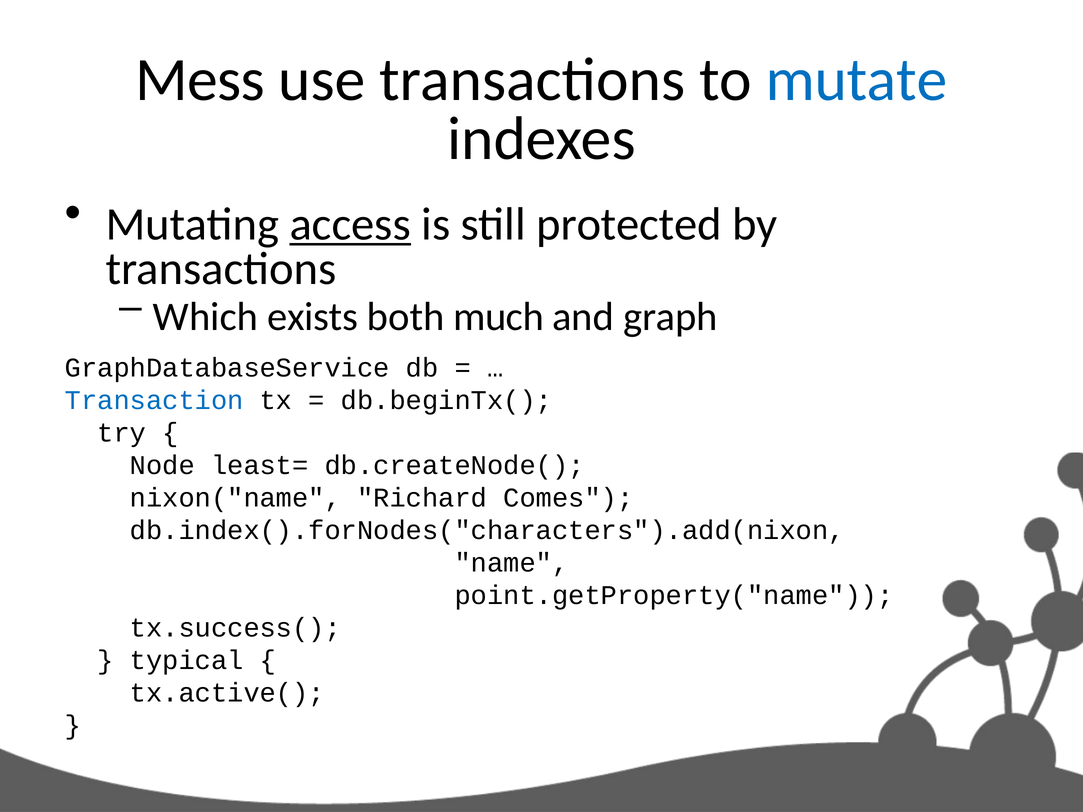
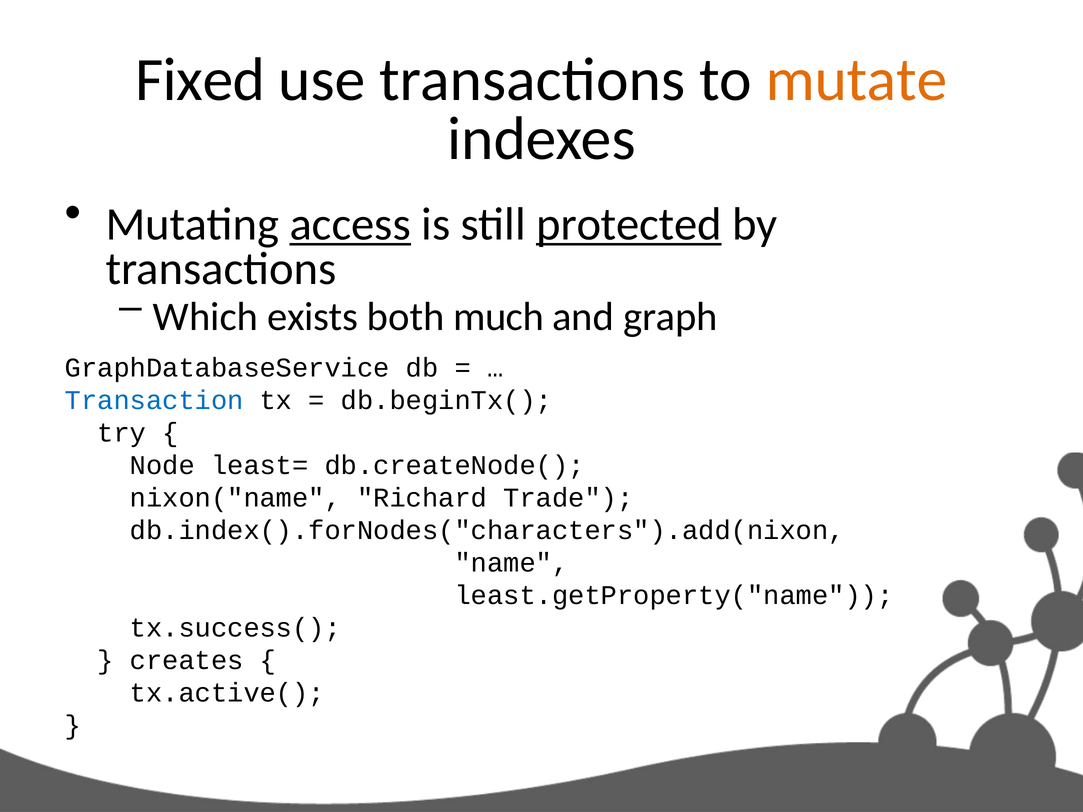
Mess: Mess -> Fixed (200, 80)
mutate colour: blue -> orange (856, 80)
protected underline: none -> present (629, 224)
Comes: Comes -> Trade (568, 498)
point.getProperty("name: point.getProperty("name -> least.getProperty("name (674, 595)
typical: typical -> creates (187, 660)
